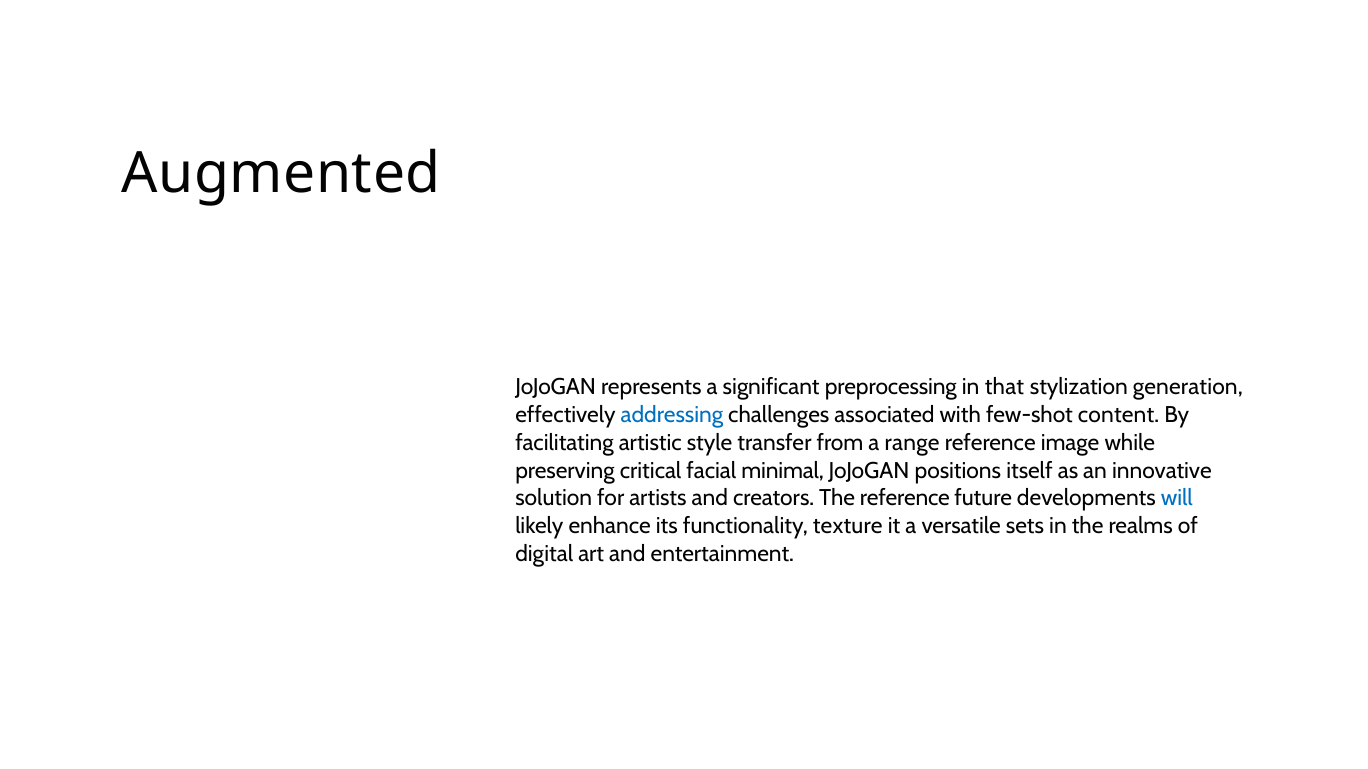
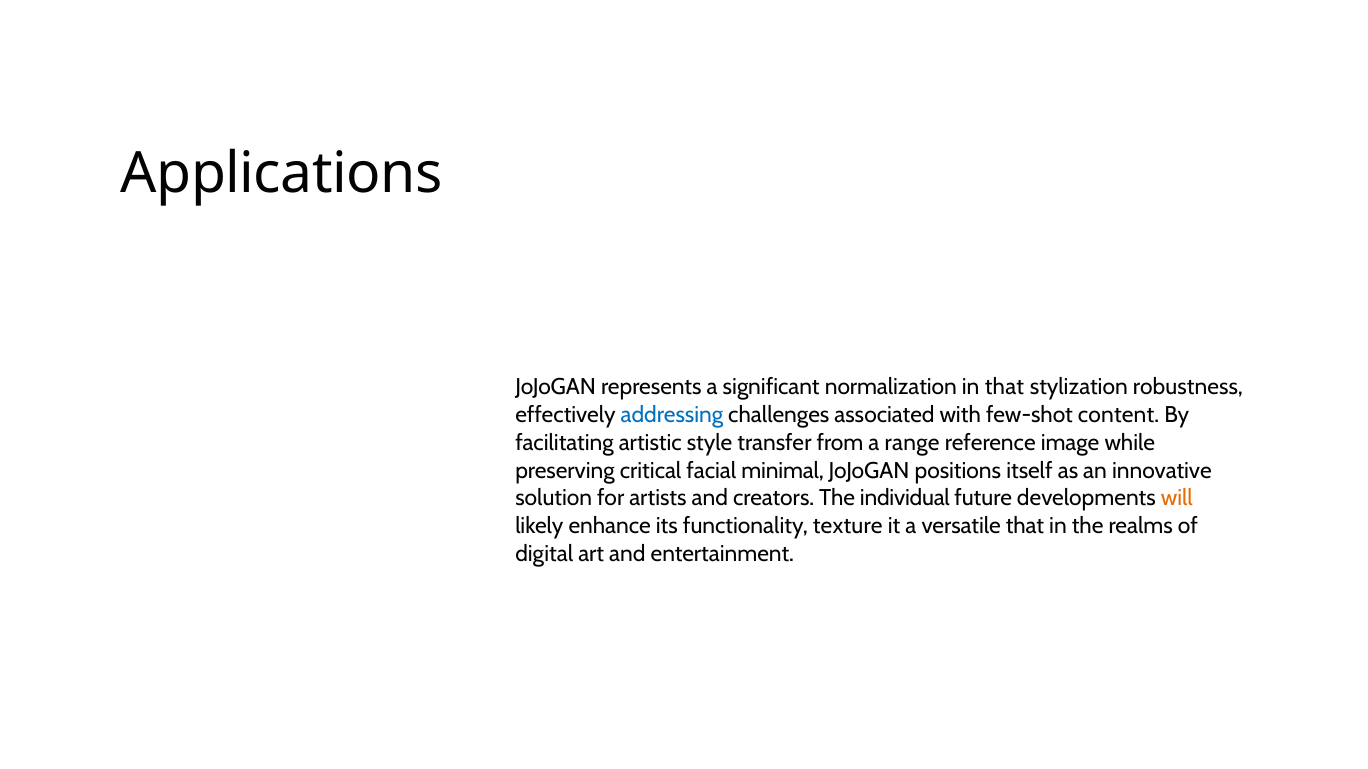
Augmented: Augmented -> Applications (282, 174)
preprocessing: preprocessing -> normalization (891, 387)
generation: generation -> robustness (1188, 387)
The reference: reference -> individual (905, 499)
will colour: blue -> orange (1177, 499)
versatile sets: sets -> that (1025, 527)
